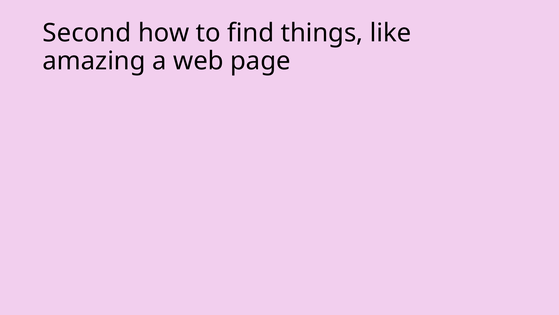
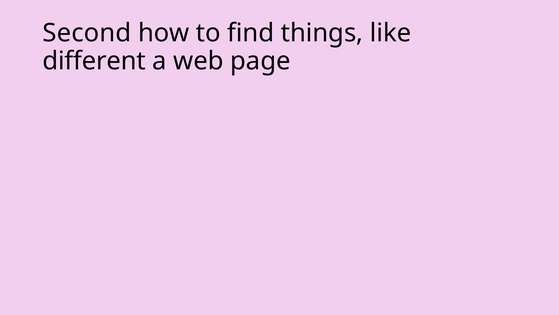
amazing: amazing -> different (94, 61)
